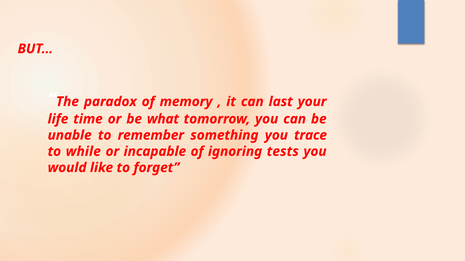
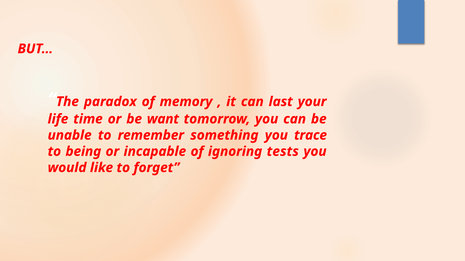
what: what -> want (163, 119)
while: while -> being (83, 152)
